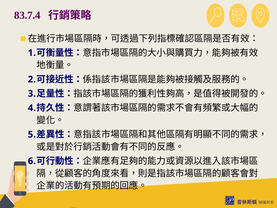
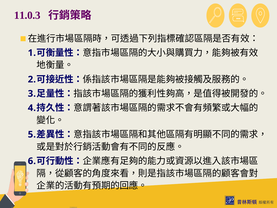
83.7.4: 83.7.4 -> 11.0.3 (27, 15)
